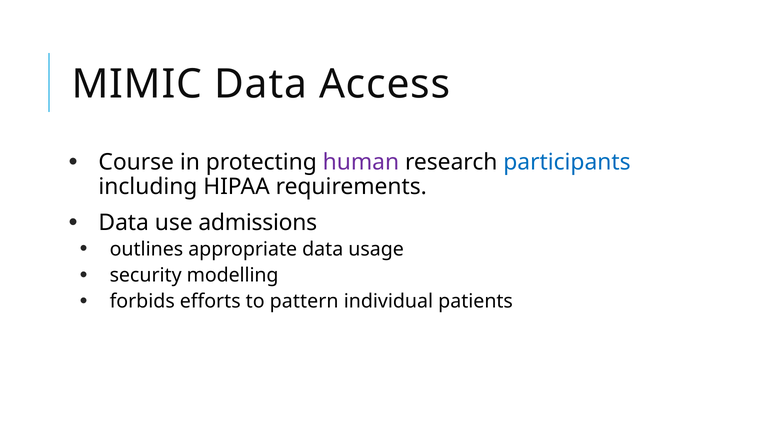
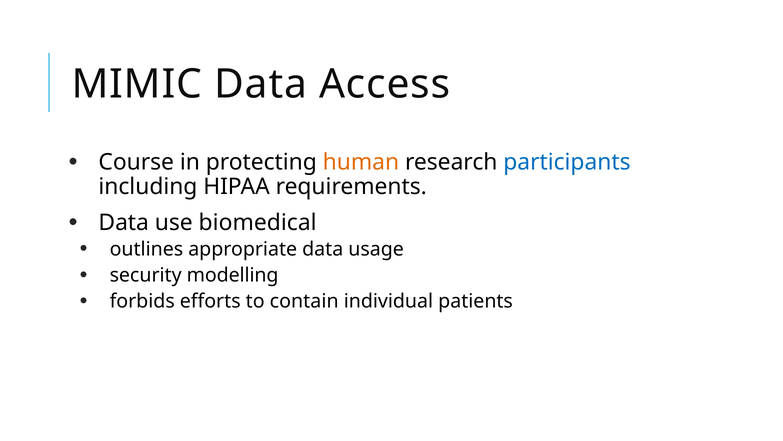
human colour: purple -> orange (361, 162)
admissions: admissions -> biomedical (258, 223)
pattern: pattern -> contain (304, 301)
